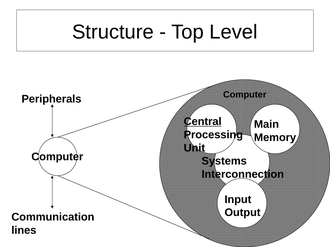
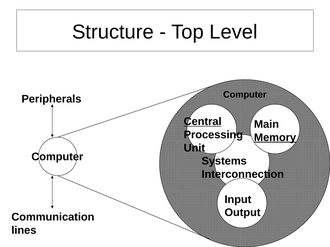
Memory underline: none -> present (275, 138)
